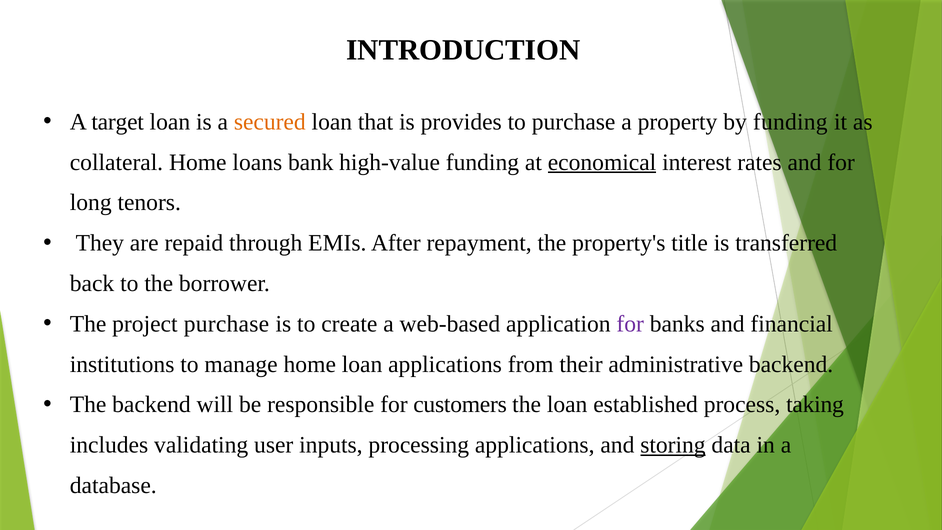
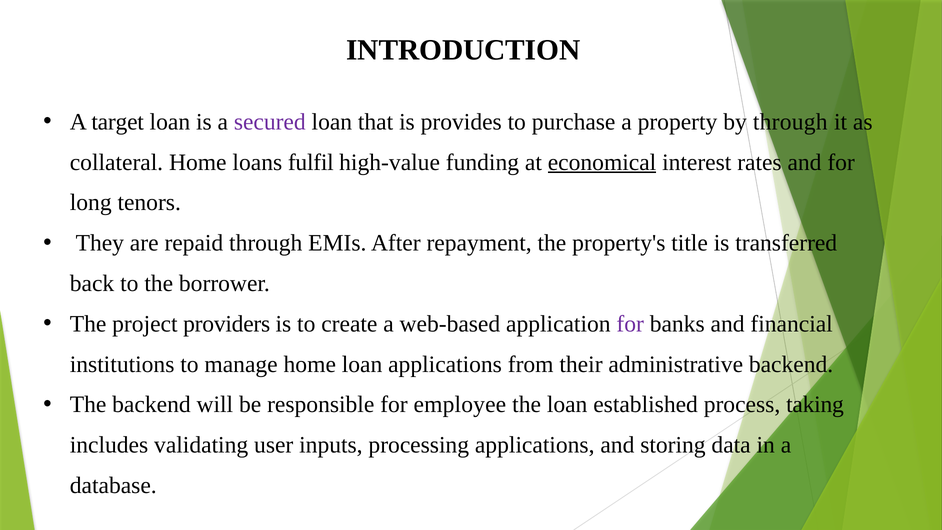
secured colour: orange -> purple (270, 122)
by funding: funding -> through (790, 122)
bank: bank -> fulfil (311, 162)
project purchase: purchase -> providers (227, 324)
customers: customers -> employee (460, 405)
storing underline: present -> none (673, 445)
